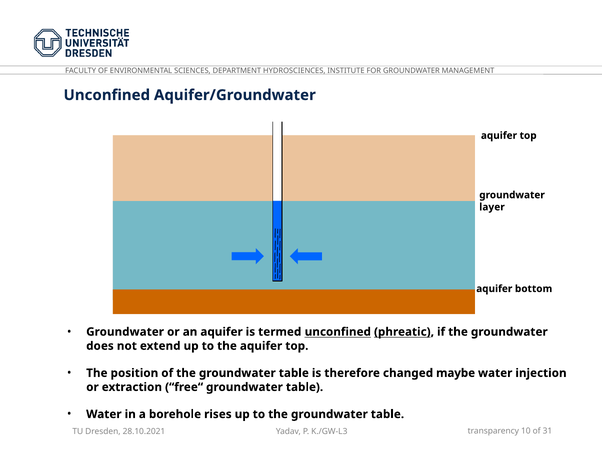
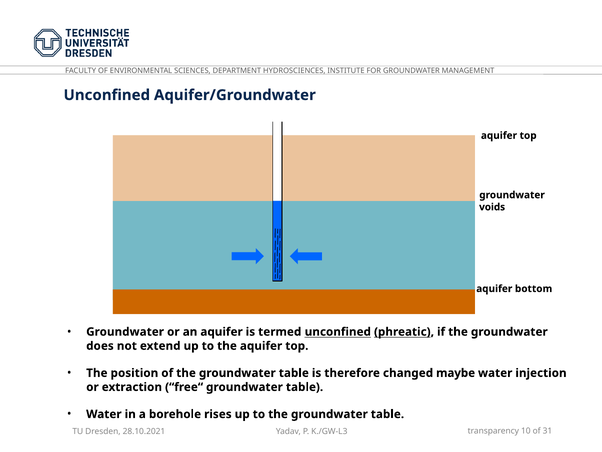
layer: layer -> voids (492, 207)
